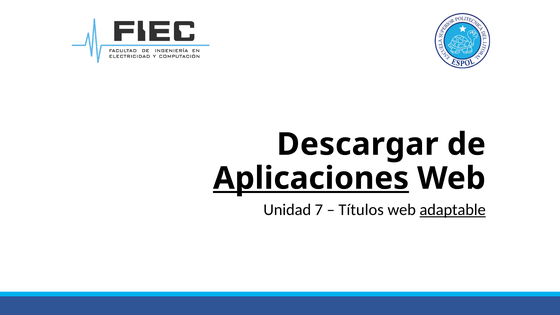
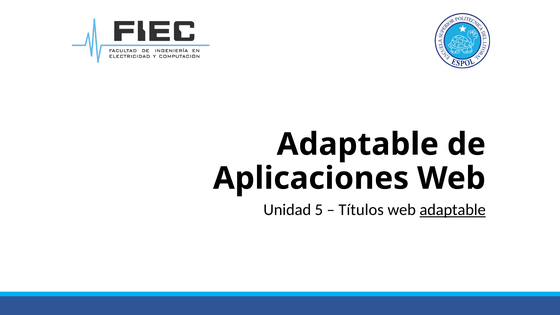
Descargar: Descargar -> Adaptable (358, 144)
Aplicaciones underline: present -> none (311, 178)
7: 7 -> 5 (319, 210)
